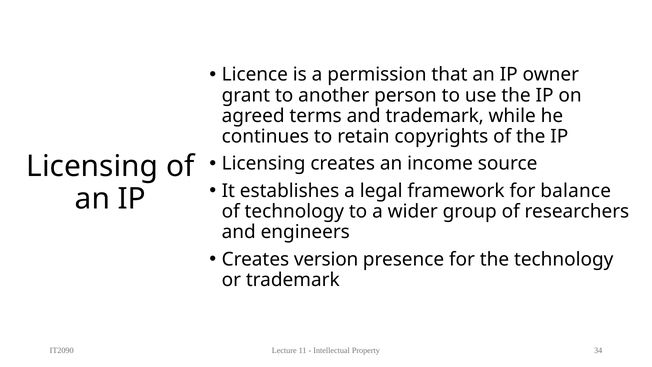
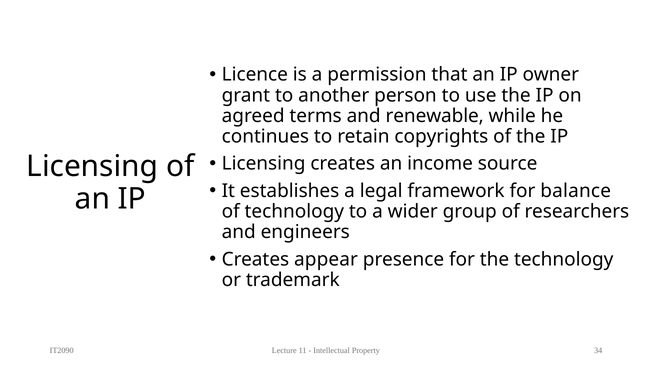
and trademark: trademark -> renewable (435, 116)
version: version -> appear (326, 259)
